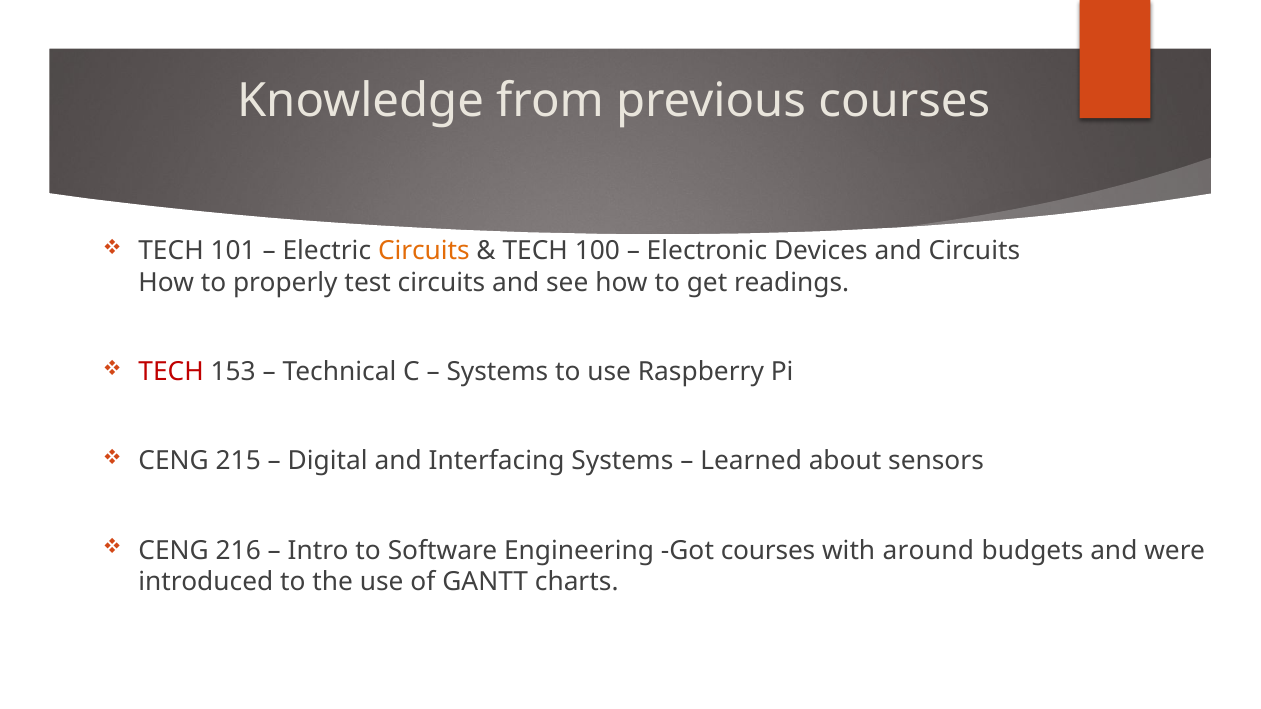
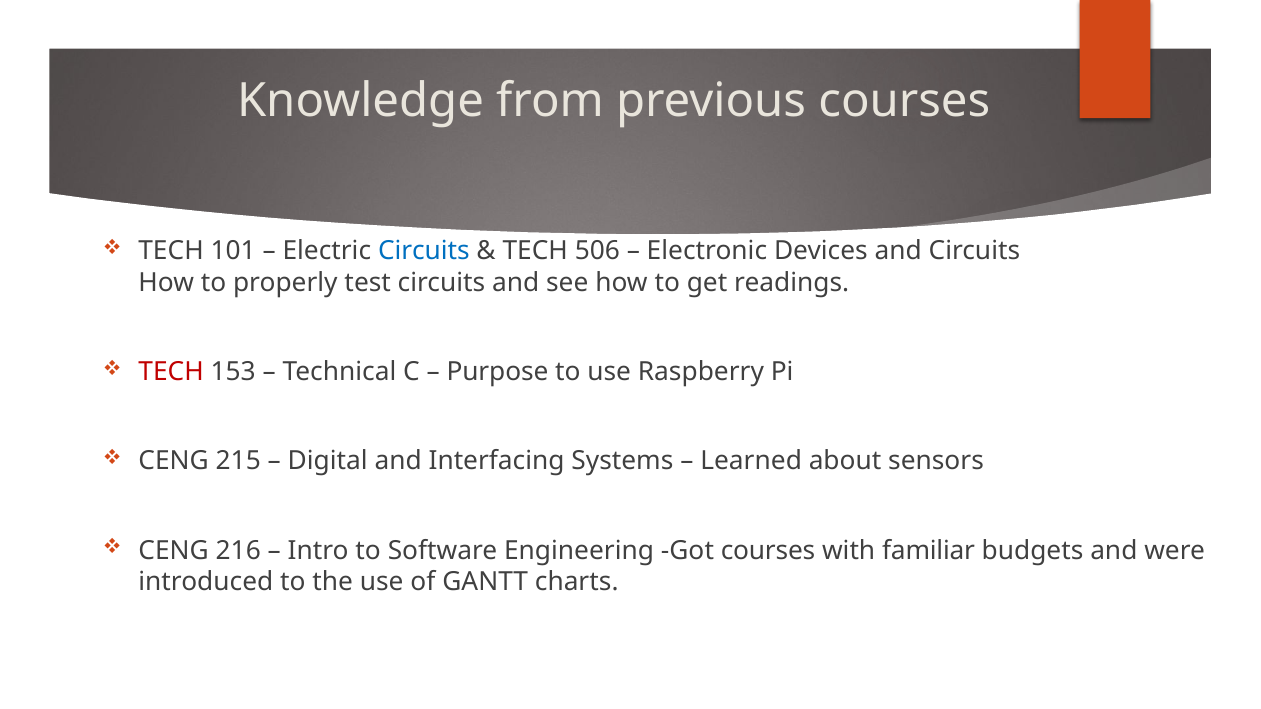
Circuits colour: orange -> blue (424, 251)
100: 100 -> 506 (597, 251)
Systems: Systems -> Purpose (497, 372)
around: around -> familiar (929, 551)
